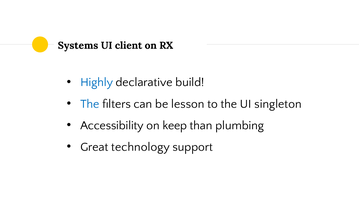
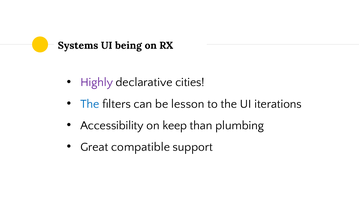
client: client -> being (128, 45)
Highly colour: blue -> purple (97, 82)
build: build -> cities (190, 82)
singleton: singleton -> iterations (278, 104)
technology: technology -> compatible (141, 147)
